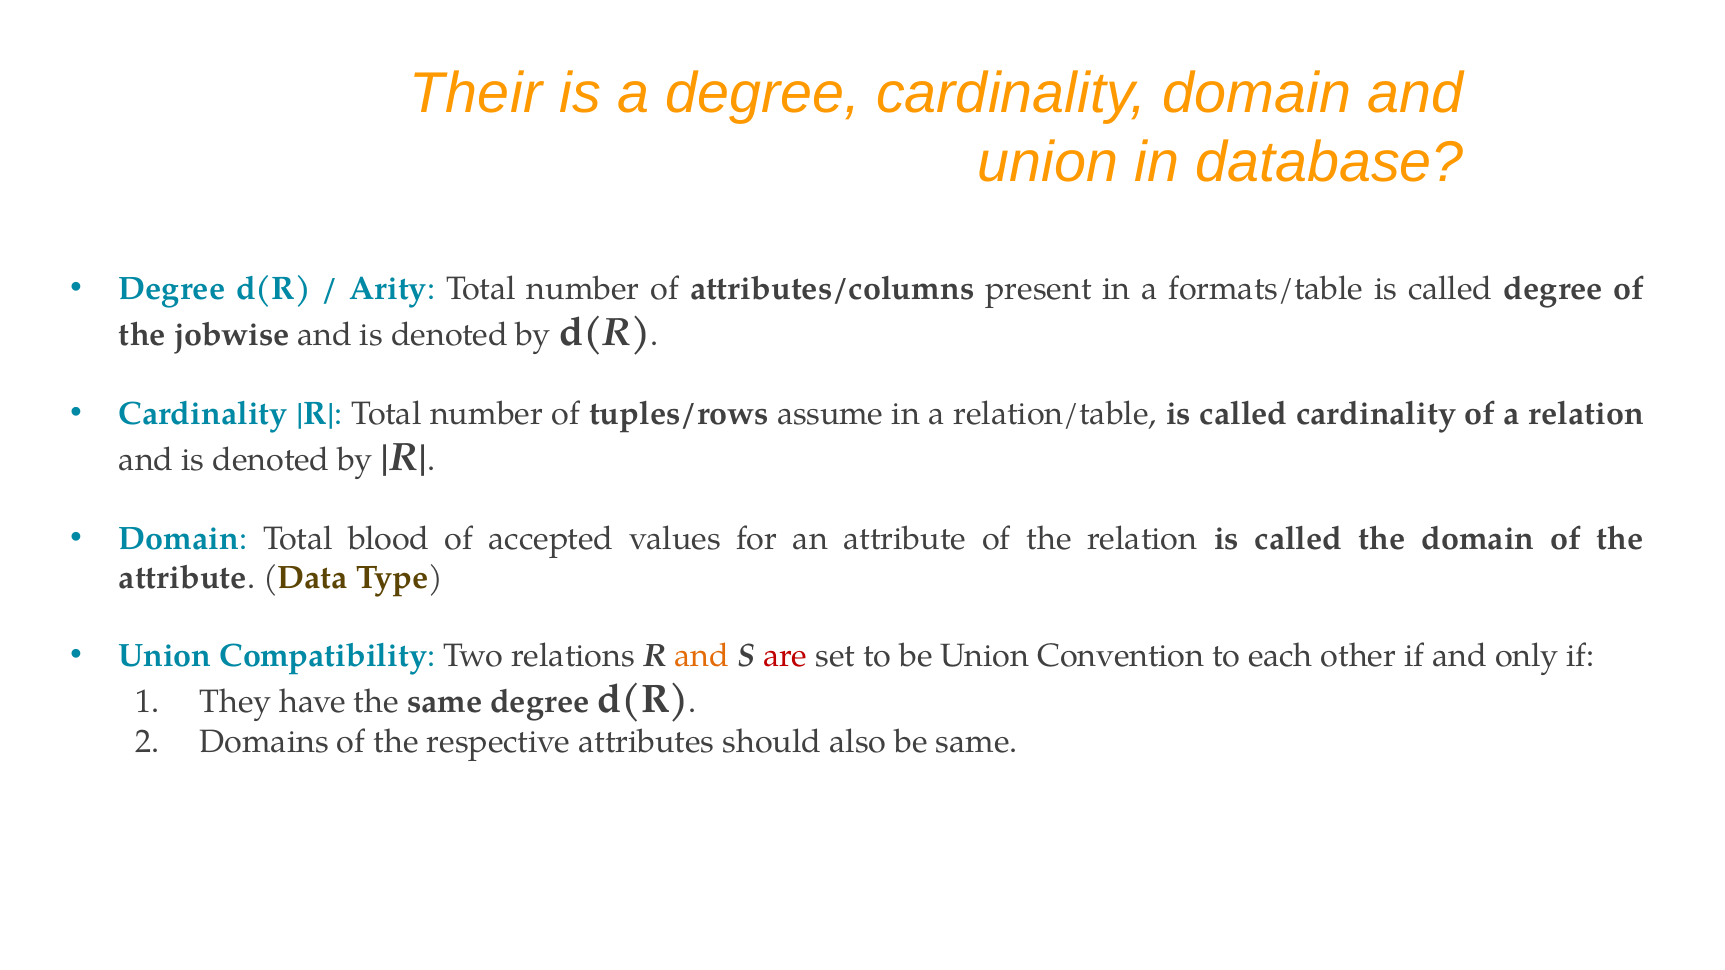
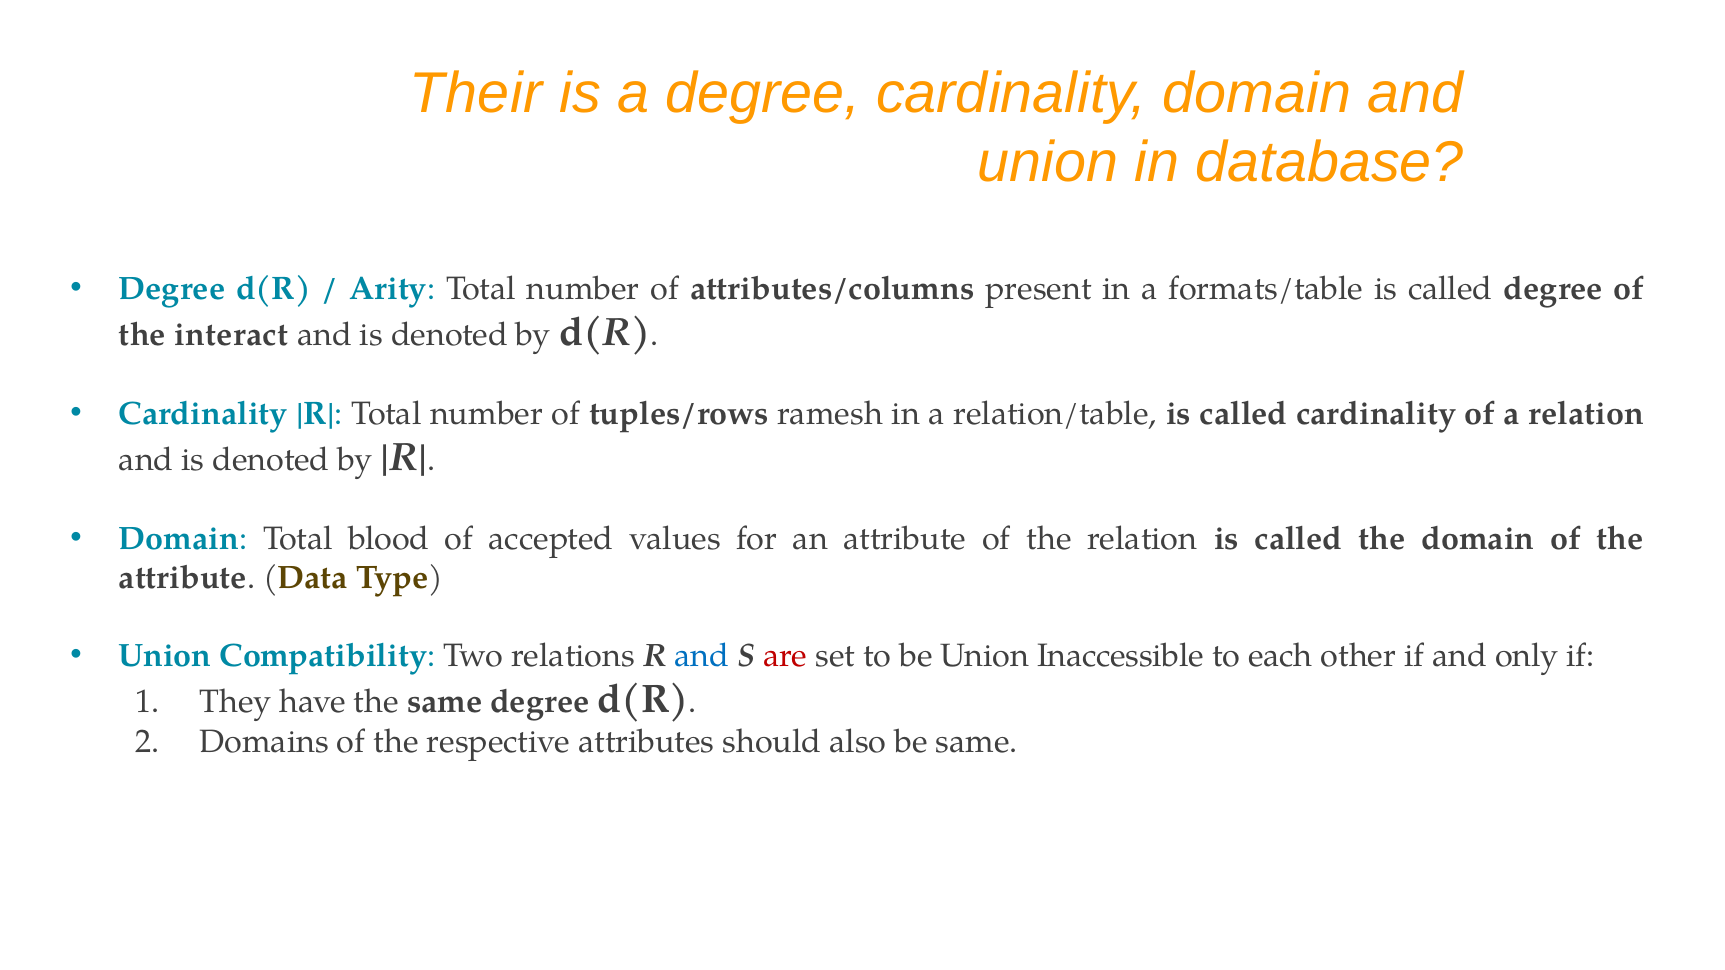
jobwise: jobwise -> interact (231, 335)
assume: assume -> ramesh (830, 414)
and colour: orange -> blue (702, 656)
Convention: Convention -> Inaccessible (1121, 656)
